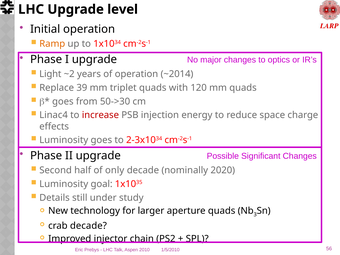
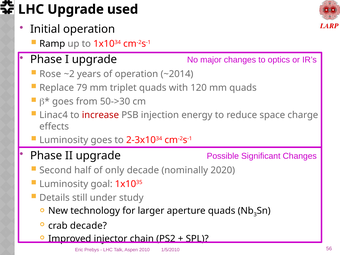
level: level -> used (123, 9)
Ramp colour: orange -> black (52, 44)
Light: Light -> Rose (50, 74)
39: 39 -> 79 (82, 88)
